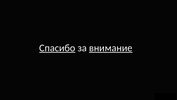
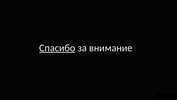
внимание underline: present -> none (111, 48)
